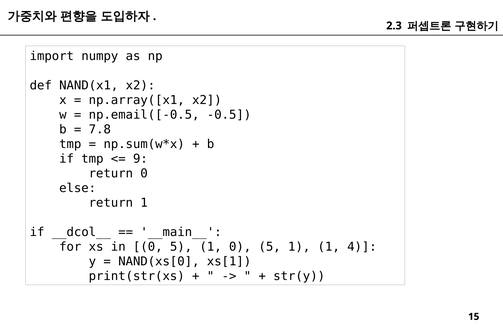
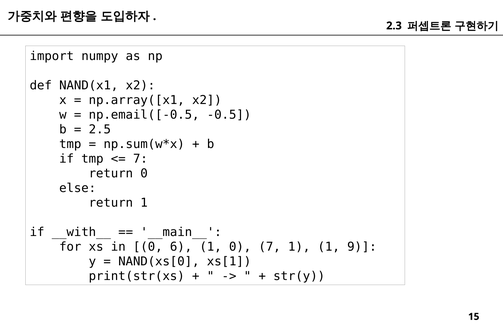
7.8: 7.8 -> 2.5 (100, 130)
9: 9 -> 7 (140, 159)
__dcol__: __dcol__ -> __with__ (81, 233)
in 0 5: 5 -> 6 (181, 247)
1 0 5: 5 -> 7 (270, 247)
4: 4 -> 9 (362, 247)
